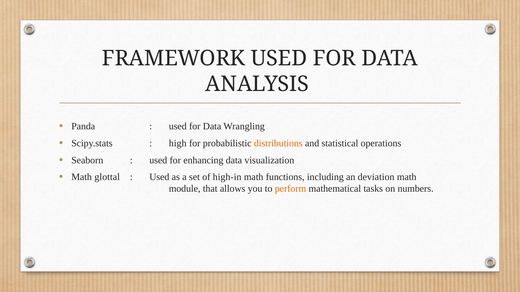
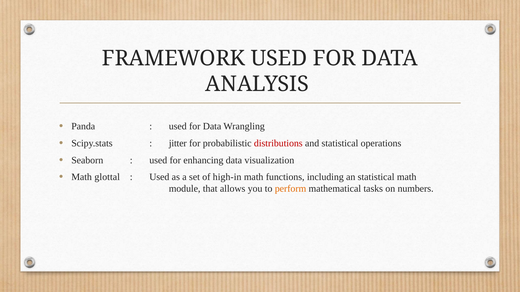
high: high -> jitter (178, 144)
distributions colour: orange -> red (278, 144)
an deviation: deviation -> statistical (376, 177)
